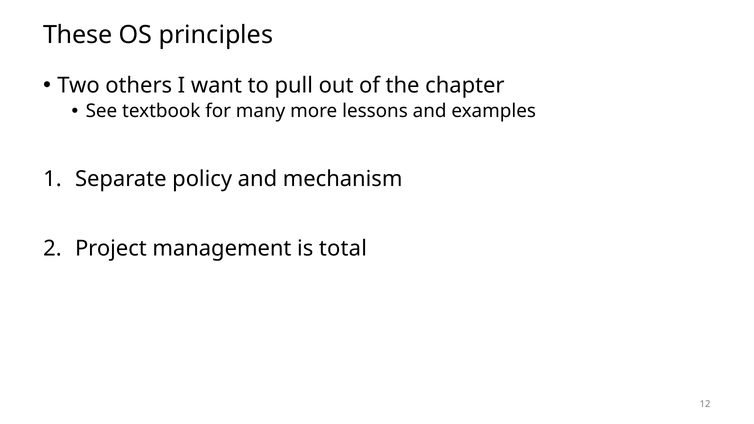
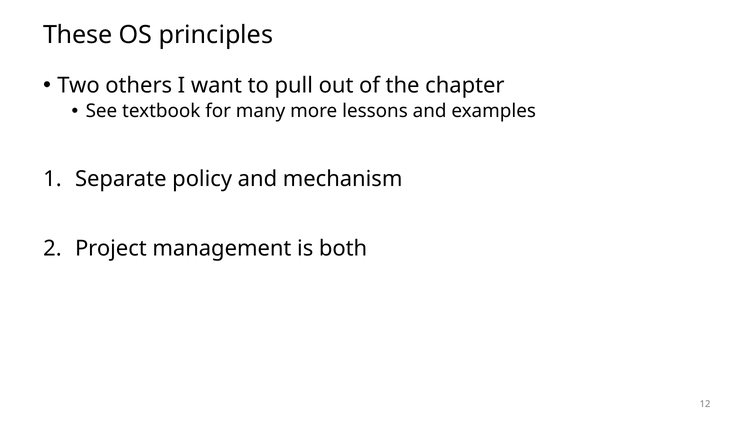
total: total -> both (343, 249)
